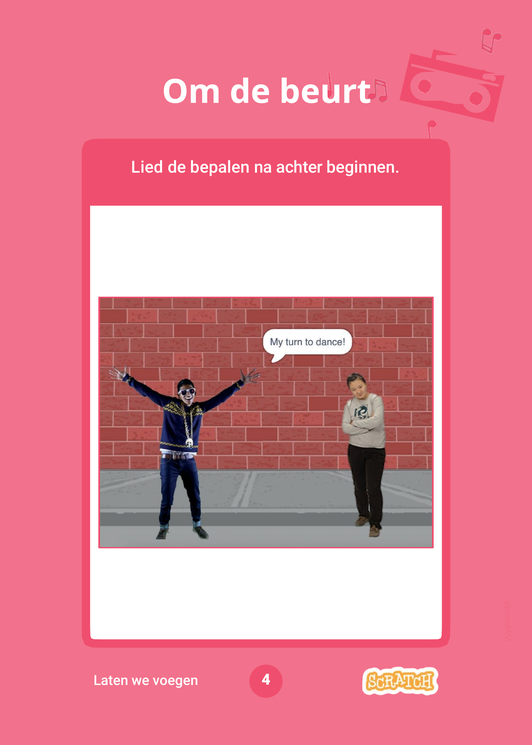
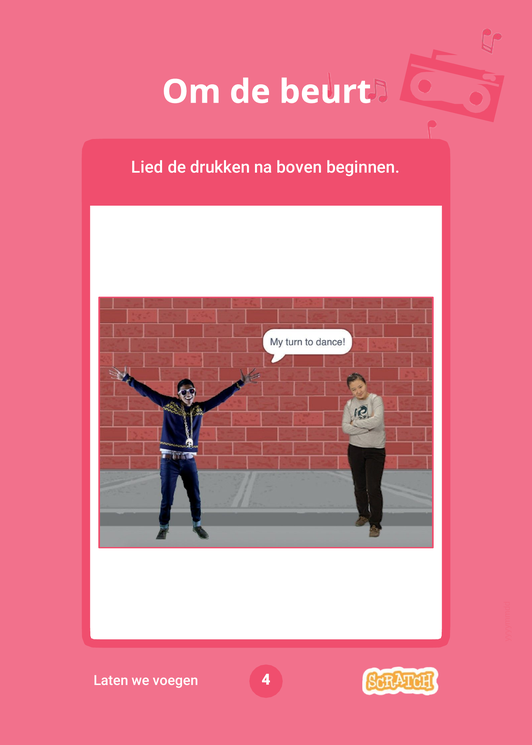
bepalen: bepalen -> drukken (220, 167)
achter: achter -> boven (299, 167)
